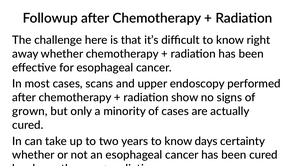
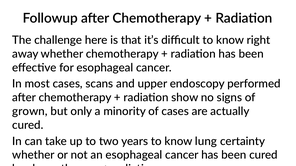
days: days -> lung (206, 142)
